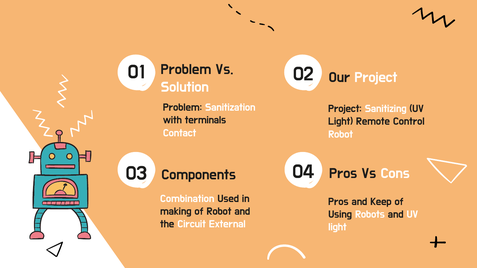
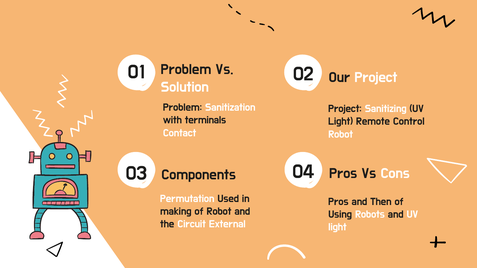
Combination: Combination -> Permutation (187, 199)
Keep: Keep -> Then (381, 202)
